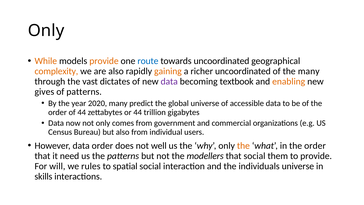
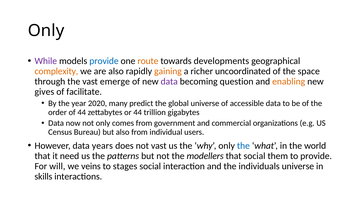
While colour: orange -> purple (46, 61)
provide colour: orange -> blue (104, 61)
route colour: blue -> orange (148, 61)
towards uncoordinated: uncoordinated -> developments (221, 61)
the many: many -> space (309, 71)
dictates: dictates -> emerge (115, 81)
textbook: textbook -> question (237, 81)
of patterns: patterns -> facilitate (84, 92)
data order: order -> years (102, 145)
not well: well -> vast (159, 145)
the colour: orange -> blue (243, 145)
in the order: order -> world (315, 145)
rules: rules -> veins (91, 166)
spatial: spatial -> stages (125, 166)
